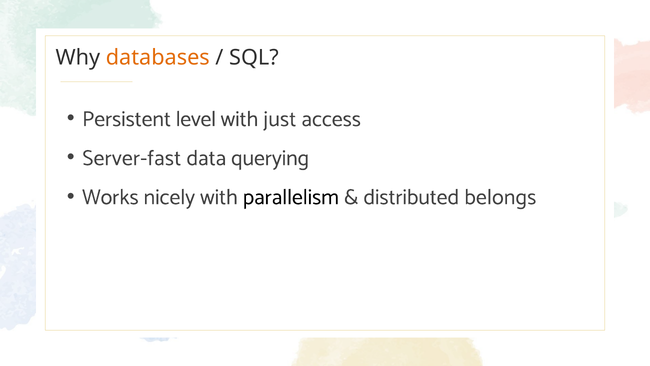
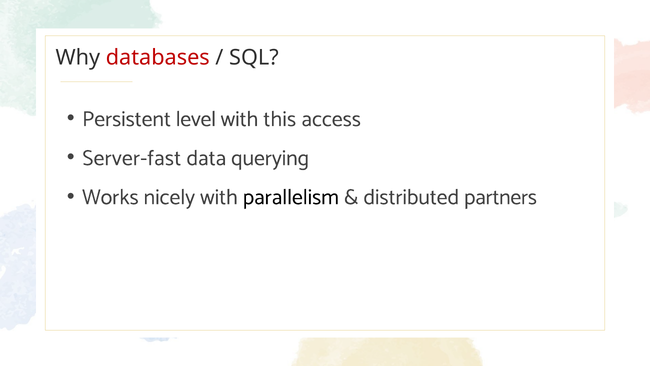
databases colour: orange -> red (158, 58)
just: just -> this (280, 119)
belongs: belongs -> partners (501, 197)
